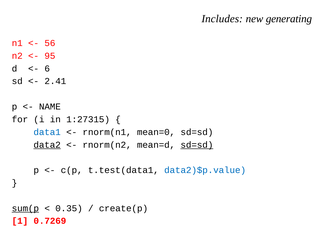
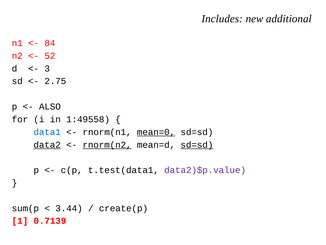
generating: generating -> additional (289, 19)
56: 56 -> 84 (50, 43)
95: 95 -> 52 (50, 56)
6: 6 -> 3 (47, 68)
2.41: 2.41 -> 2.75 (55, 81)
NAME: NAME -> ALSO (50, 106)
1:27315: 1:27315 -> 1:49558 (88, 119)
mean=0 underline: none -> present (156, 132)
rnorm(n2 underline: none -> present (107, 144)
data2)$p.value colour: blue -> purple (205, 170)
sum(p underline: present -> none (25, 208)
0.35: 0.35 -> 3.44 (69, 208)
0.7269: 0.7269 -> 0.7139 (50, 221)
